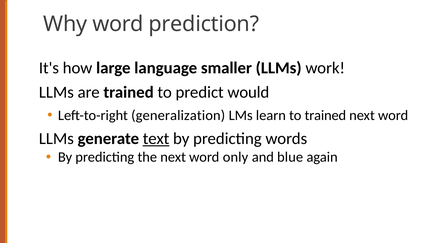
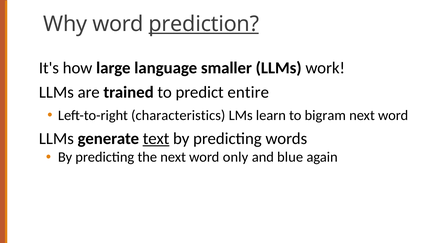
prediction underline: none -> present (204, 24)
would: would -> entire (248, 92)
generalization: generalization -> characteristics (178, 115)
to trained: trained -> bigram (325, 115)
